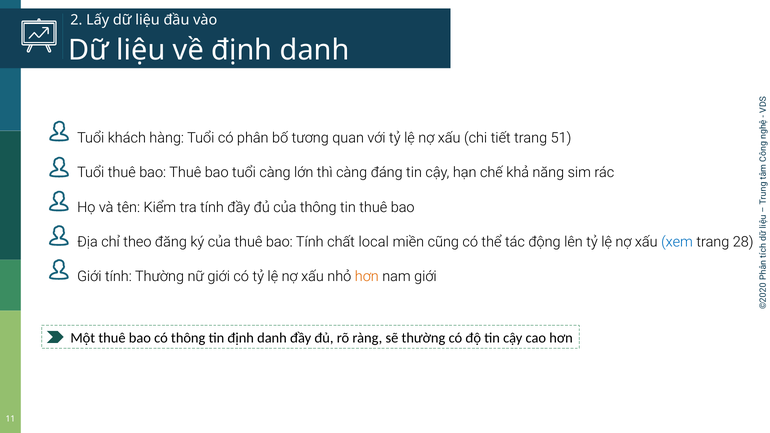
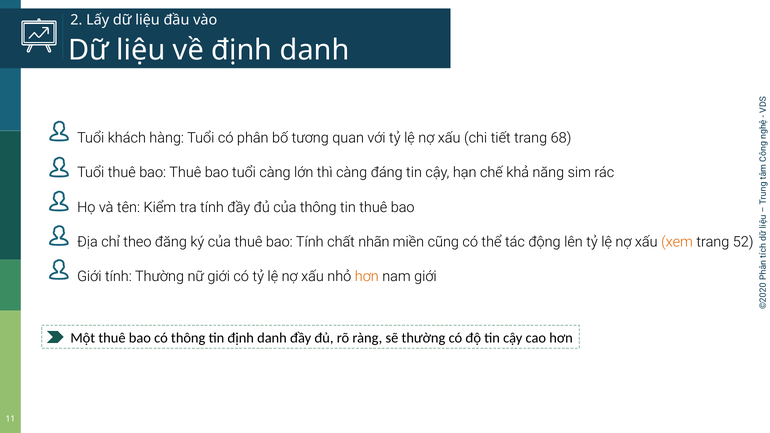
51: 51 -> 68 (561, 138)
local: local -> nhãn (374, 242)
xem colour: blue -> orange (677, 242)
28: 28 -> 52 (743, 242)
